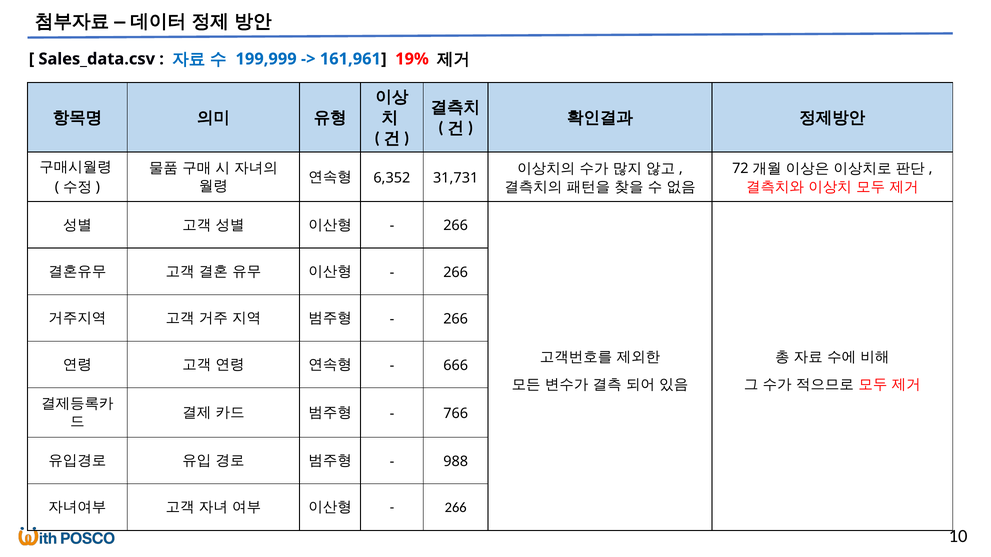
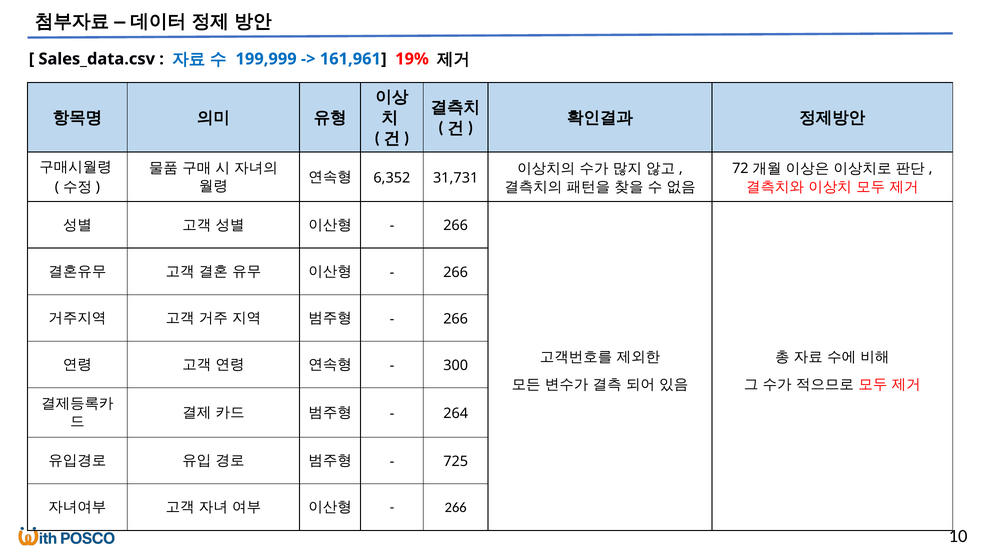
666: 666 -> 300 (456, 366)
766: 766 -> 264 (456, 414)
988: 988 -> 725 (456, 462)
